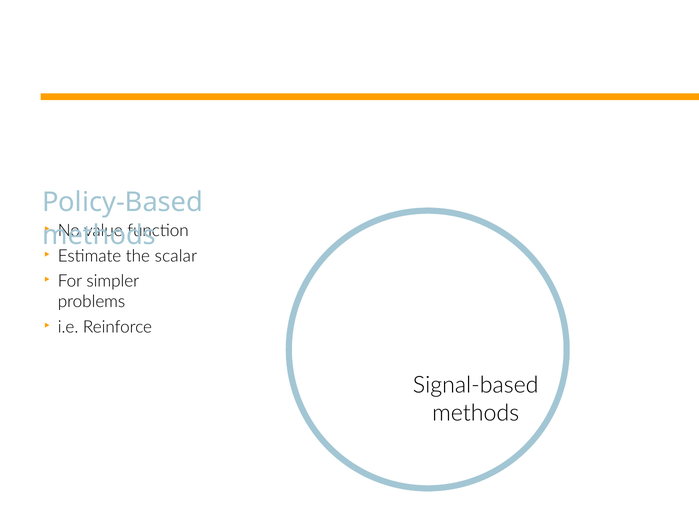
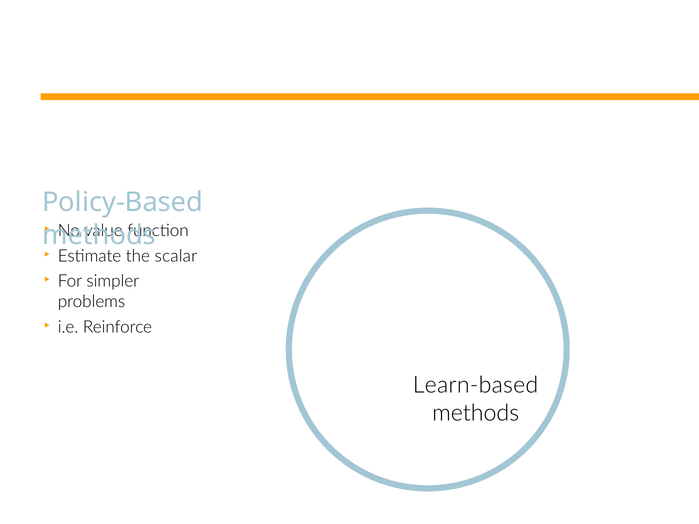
Signal-based: Signal-based -> Learn-based (476, 385)
